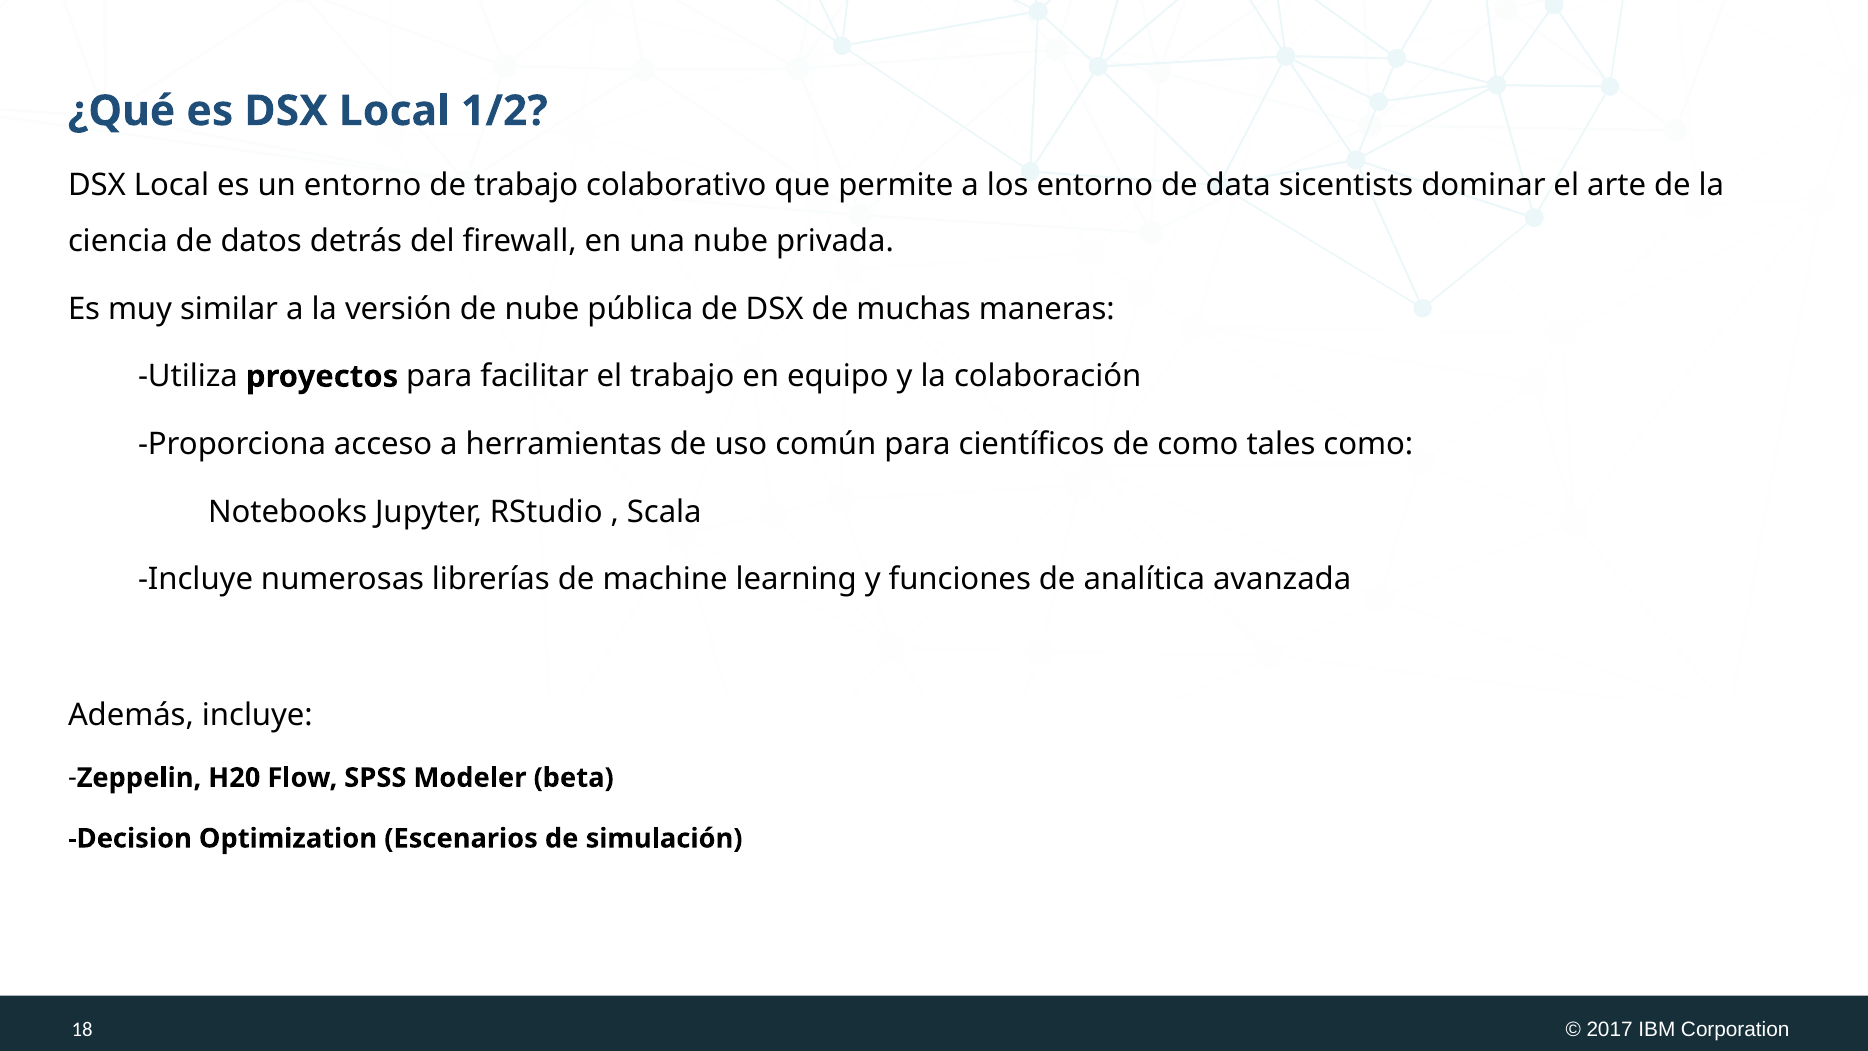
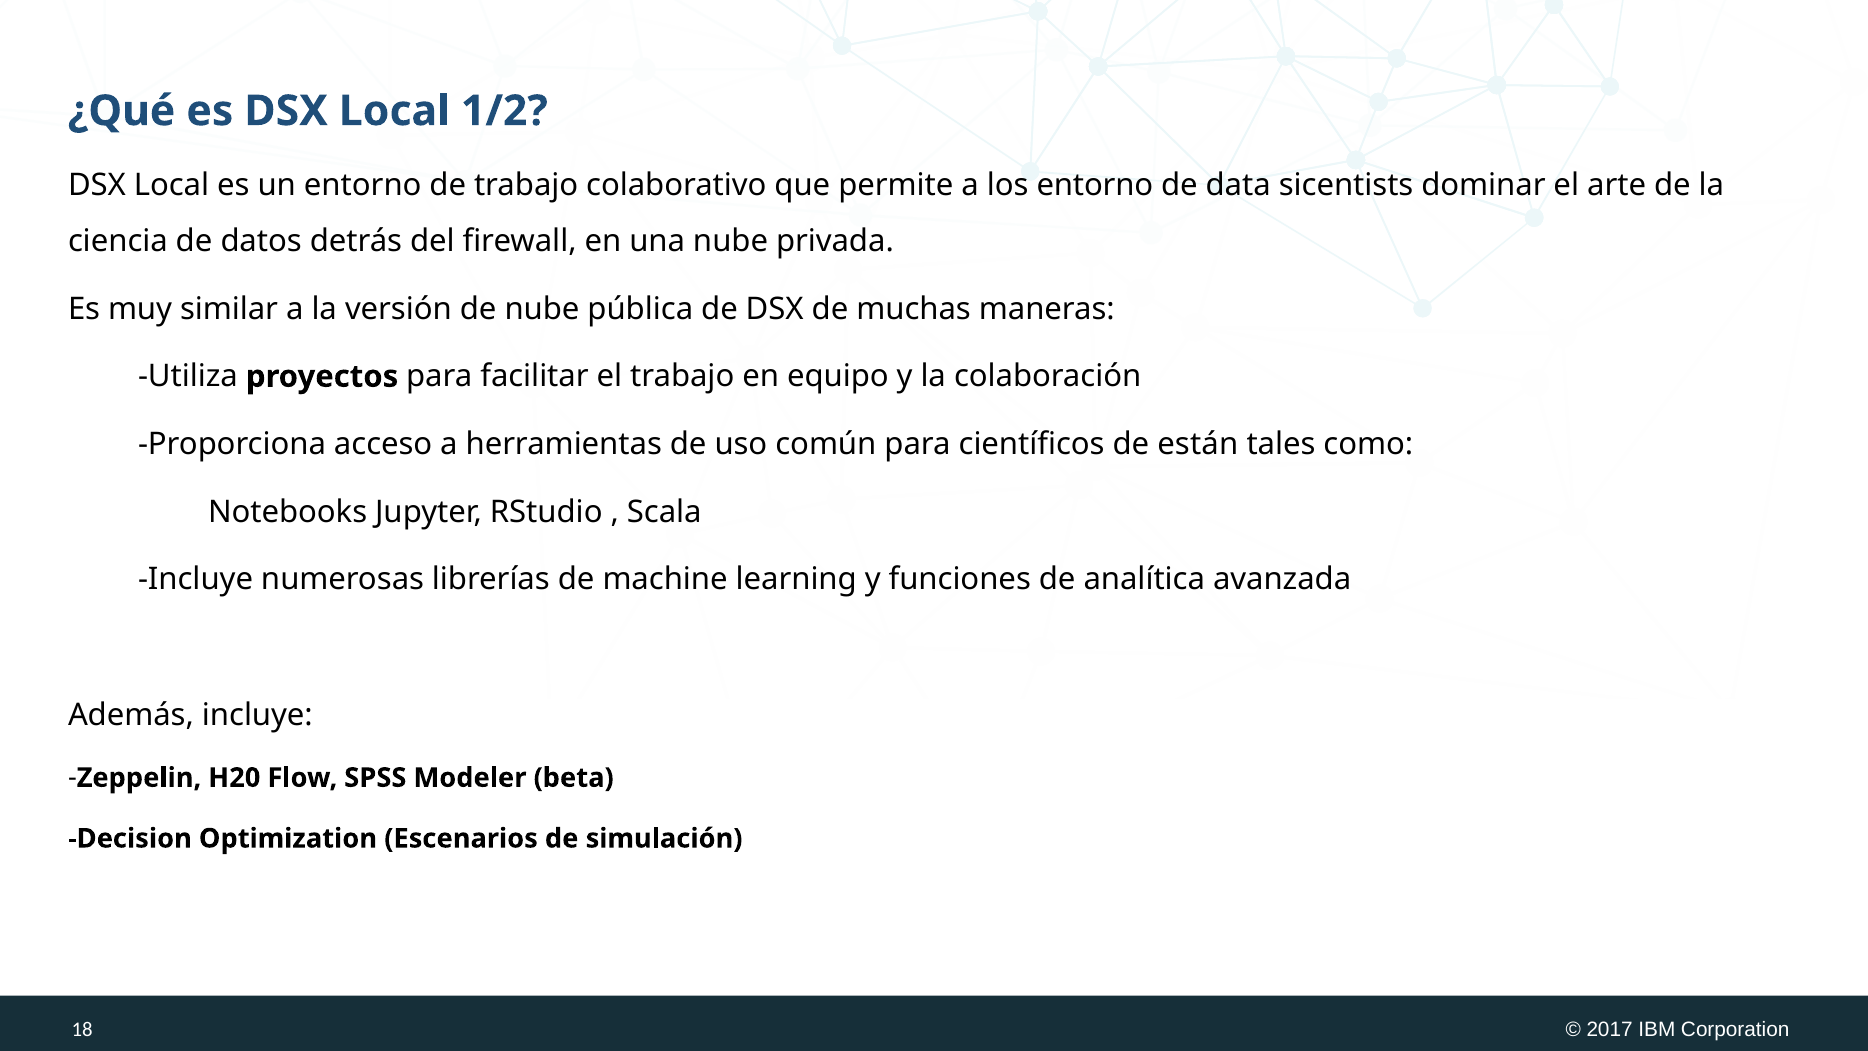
de como: como -> están (1198, 444)
